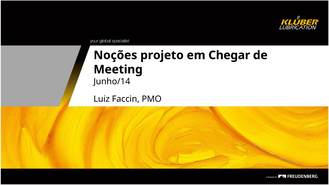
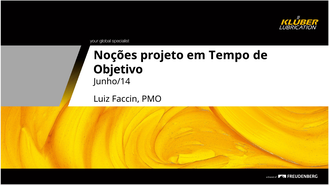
Chegar: Chegar -> Tempo (229, 55)
Meeting: Meeting -> Objetivo (118, 69)
